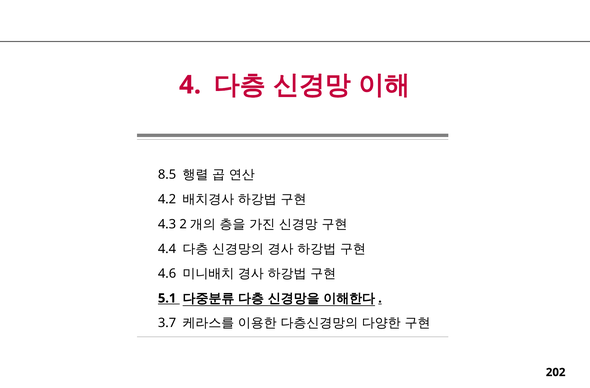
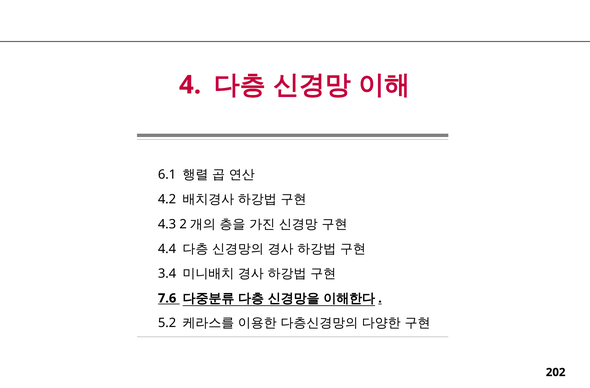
8.5: 8.5 -> 6.1 (167, 174)
4.6: 4.6 -> 3.4 (167, 273)
5.1: 5.1 -> 7.6 (167, 298)
3.7: 3.7 -> 5.2 (167, 323)
